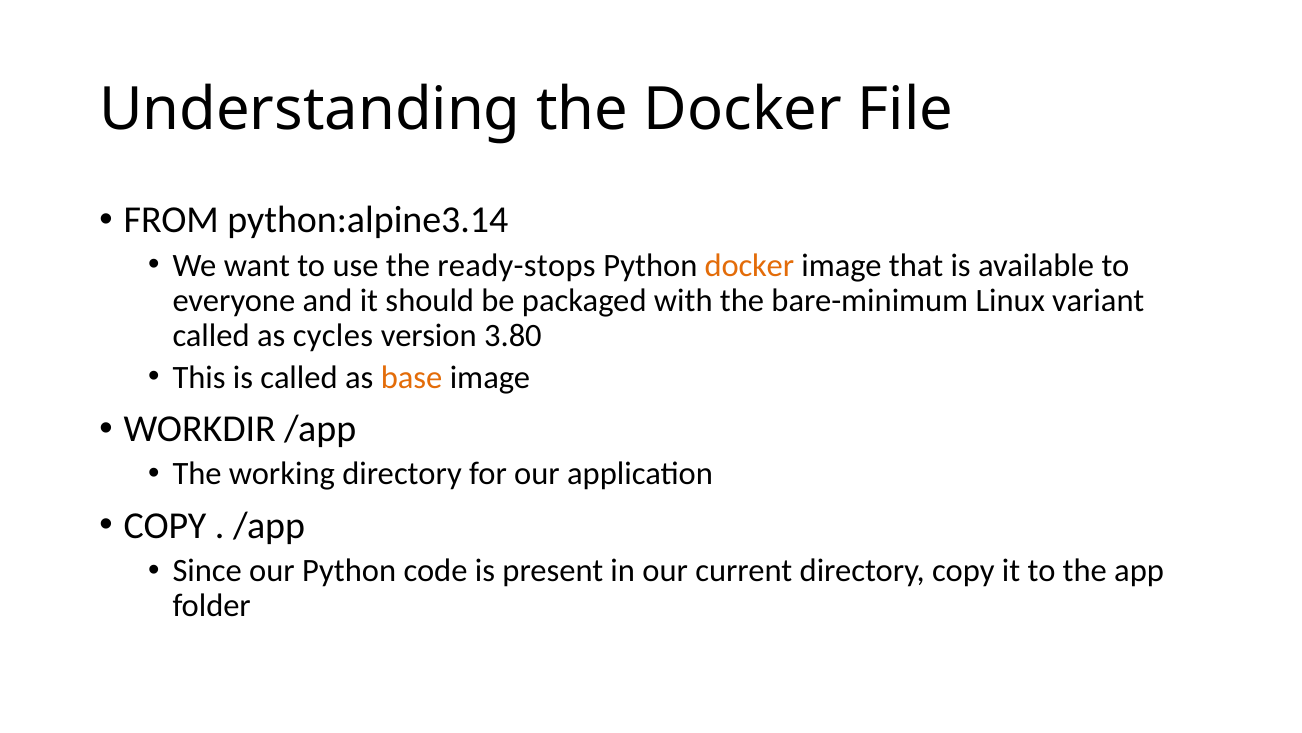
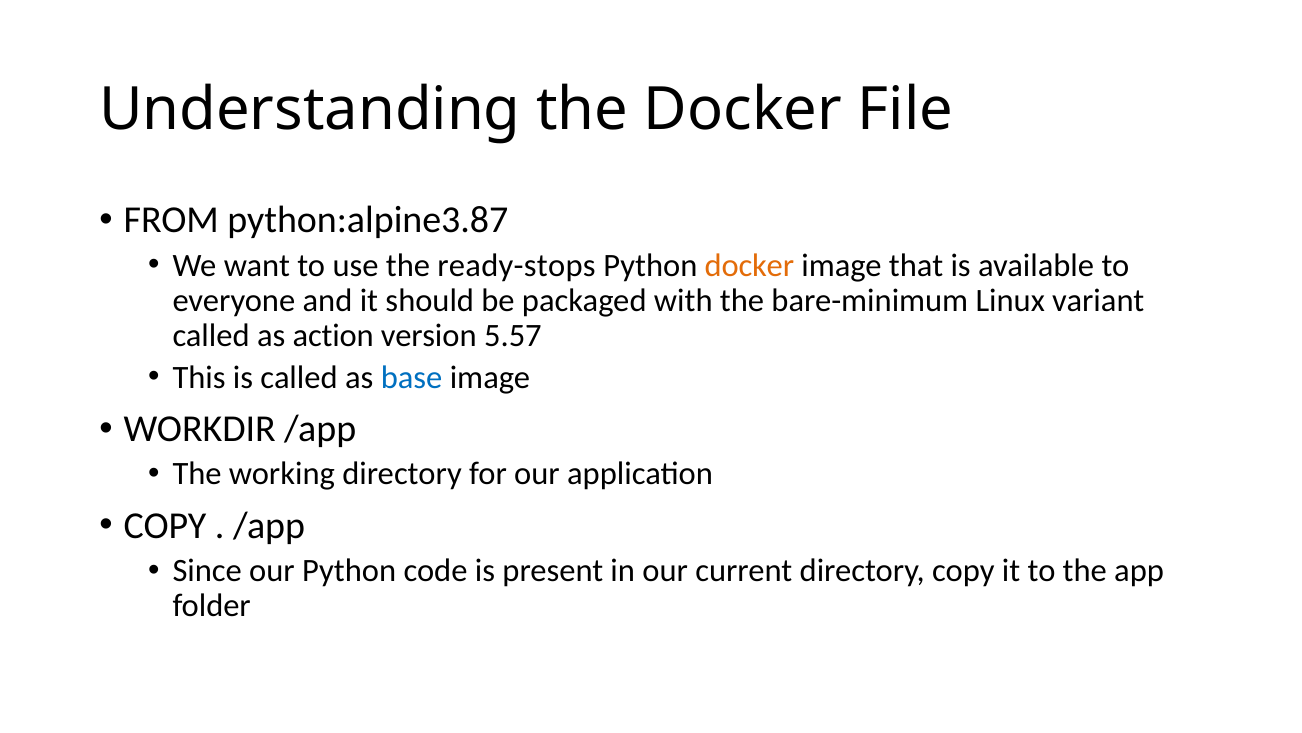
python:alpine3.14: python:alpine3.14 -> python:alpine3.87 (368, 220)
cycles: cycles -> action (333, 335)
3.80: 3.80 -> 5.57 (513, 335)
base colour: orange -> blue (412, 377)
